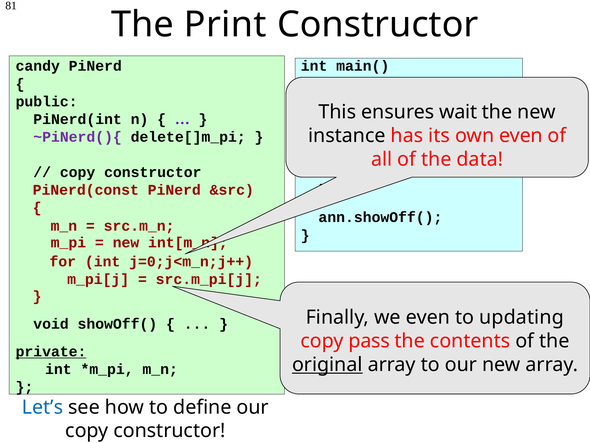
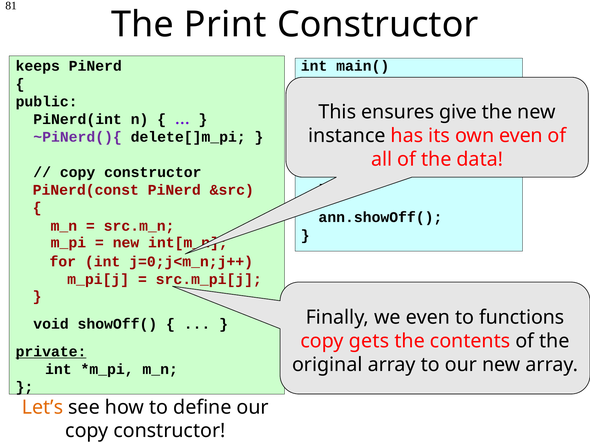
candy: candy -> keeps (38, 66)
wait: wait -> give (458, 112)
updating: updating -> functions (522, 317)
pass: pass -> gets (369, 341)
original underline: present -> none (327, 364)
Let’s colour: blue -> orange (43, 407)
